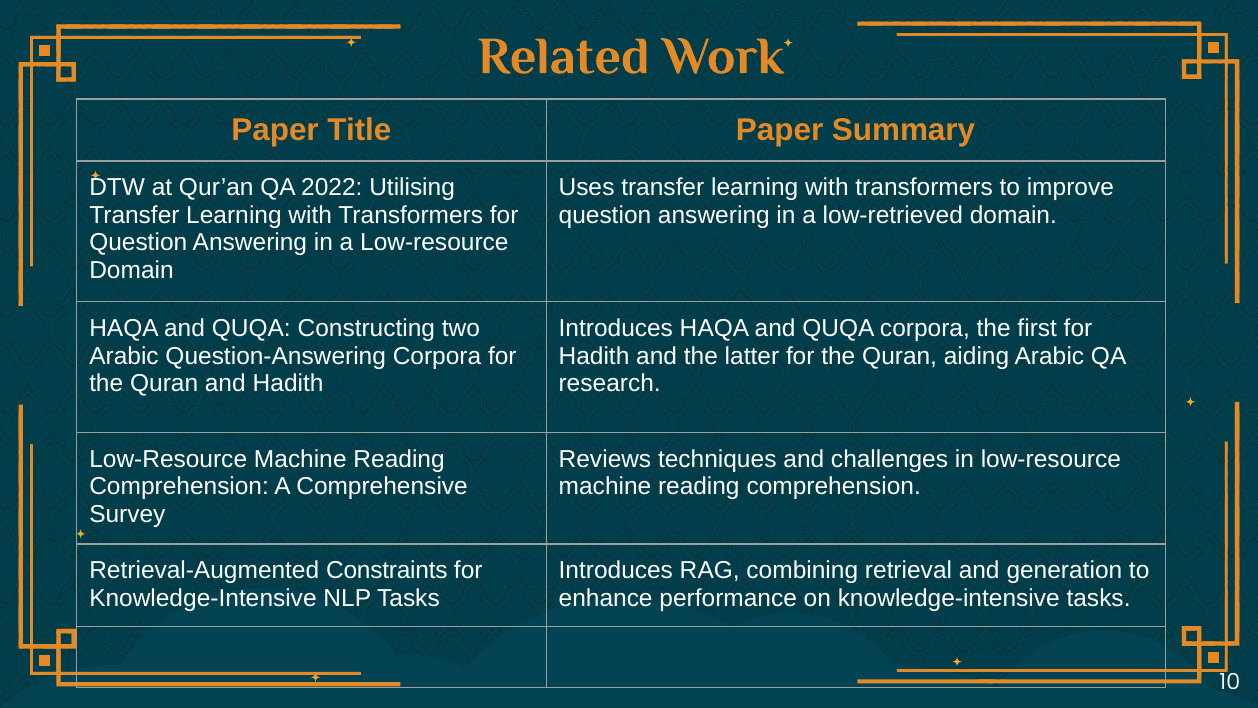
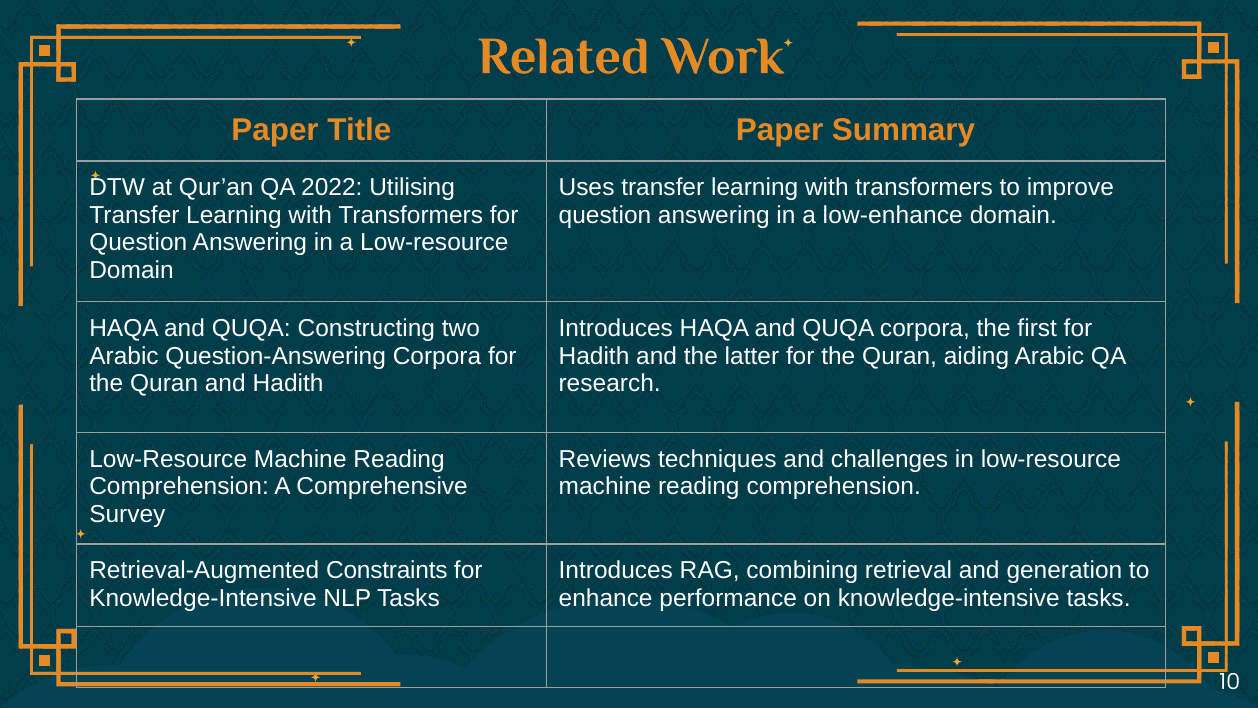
low-retrieved: low-retrieved -> low-enhance (893, 215)
